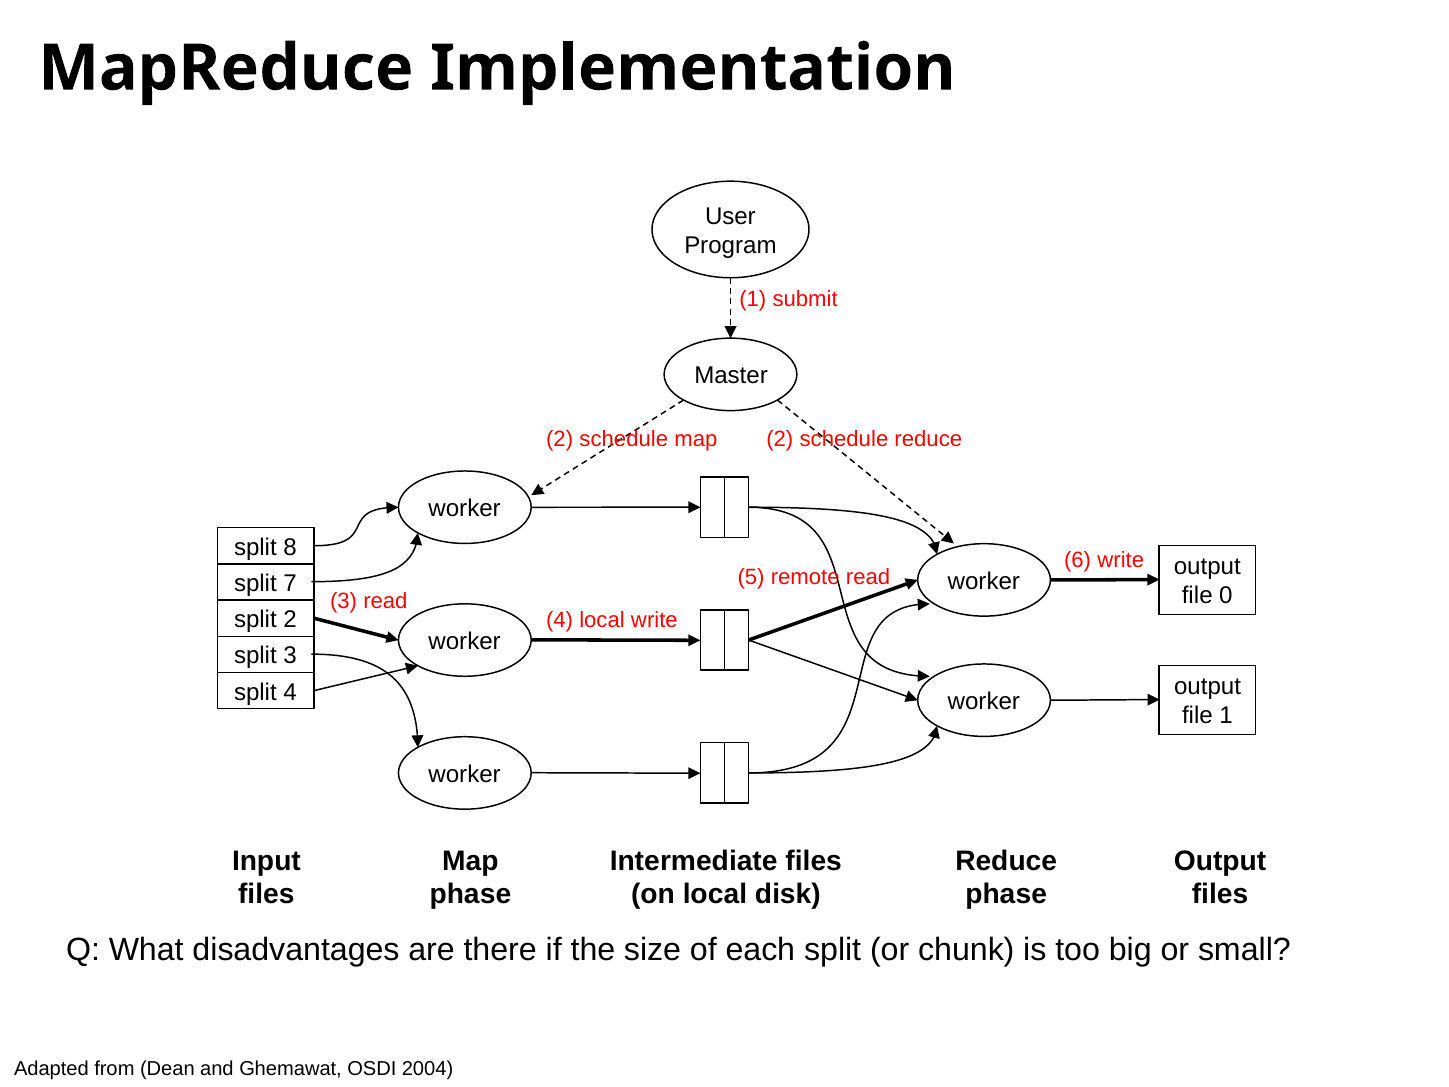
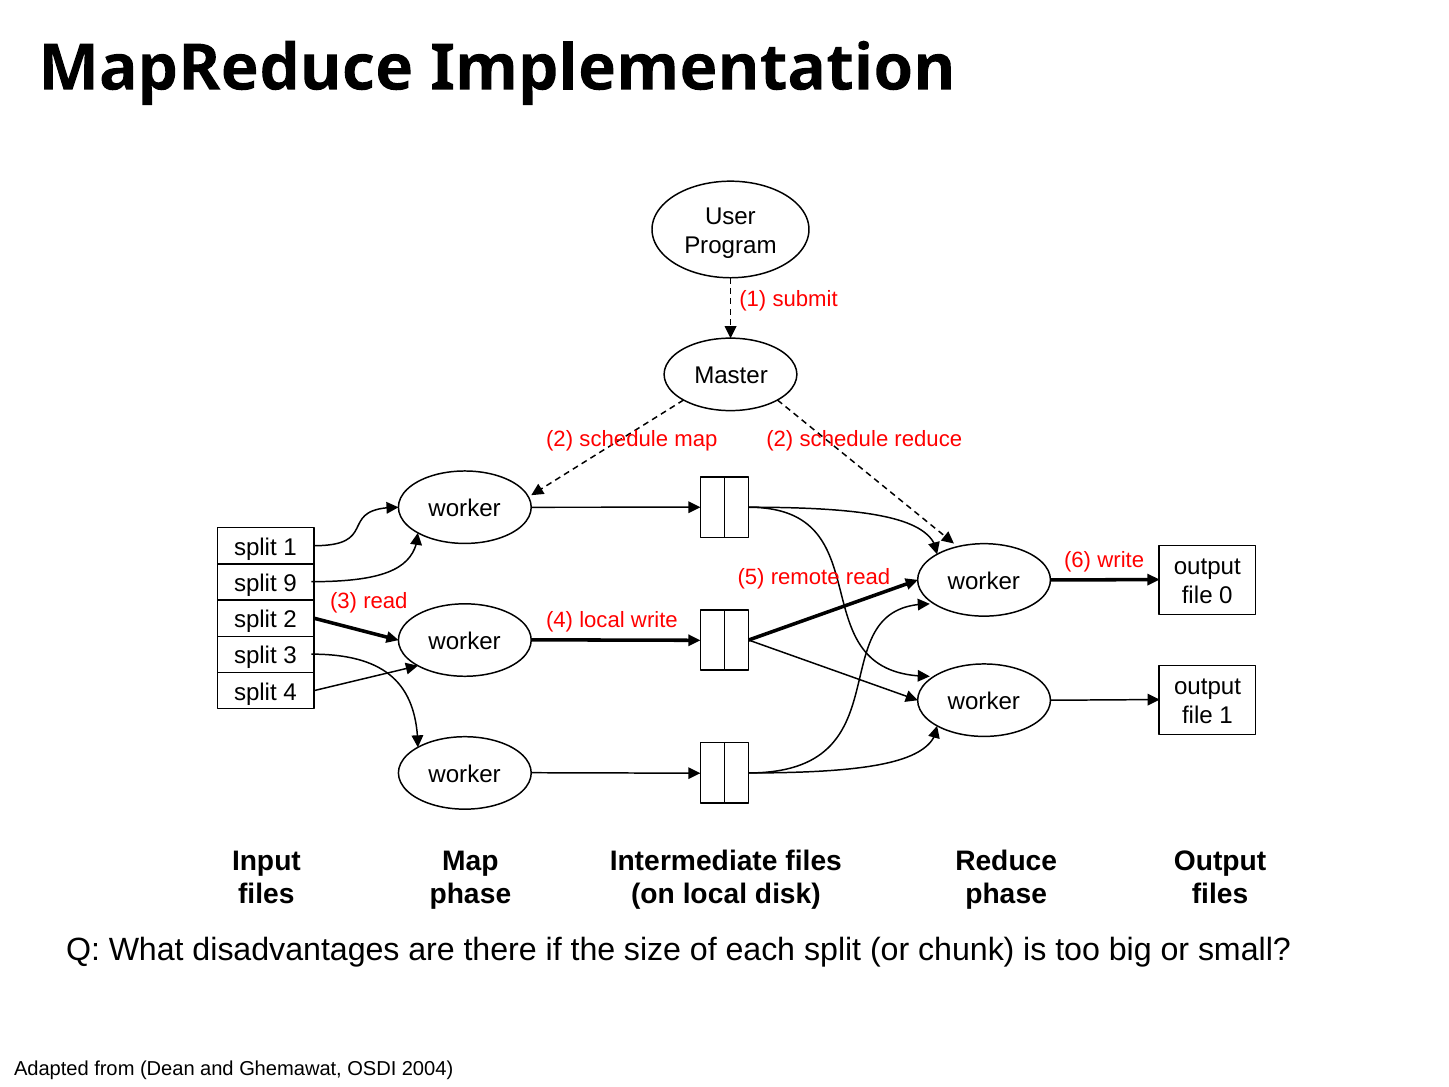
split 8: 8 -> 1 (290, 547)
7: 7 -> 9 (290, 583)
